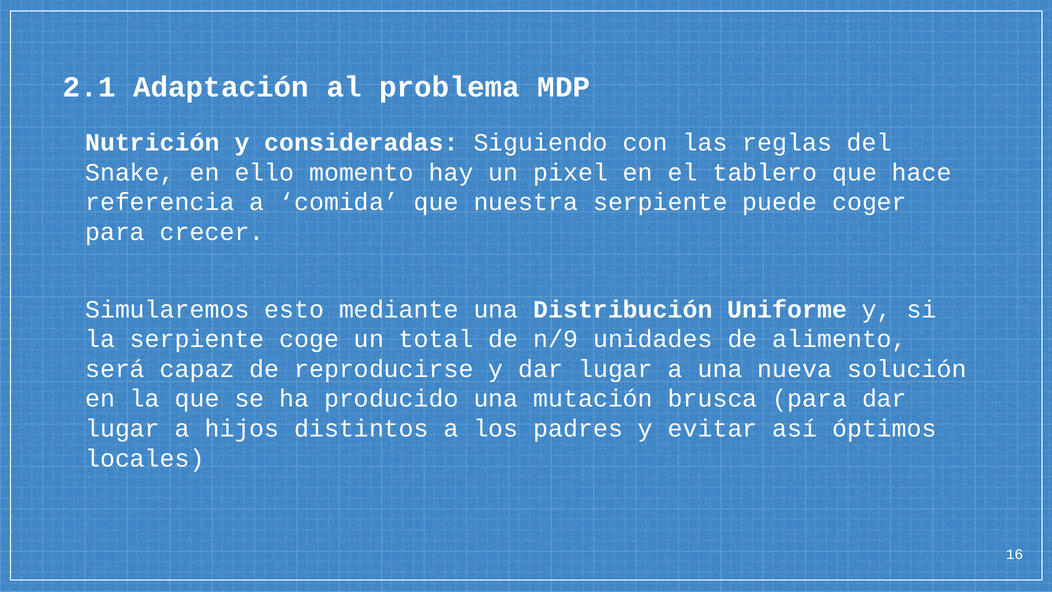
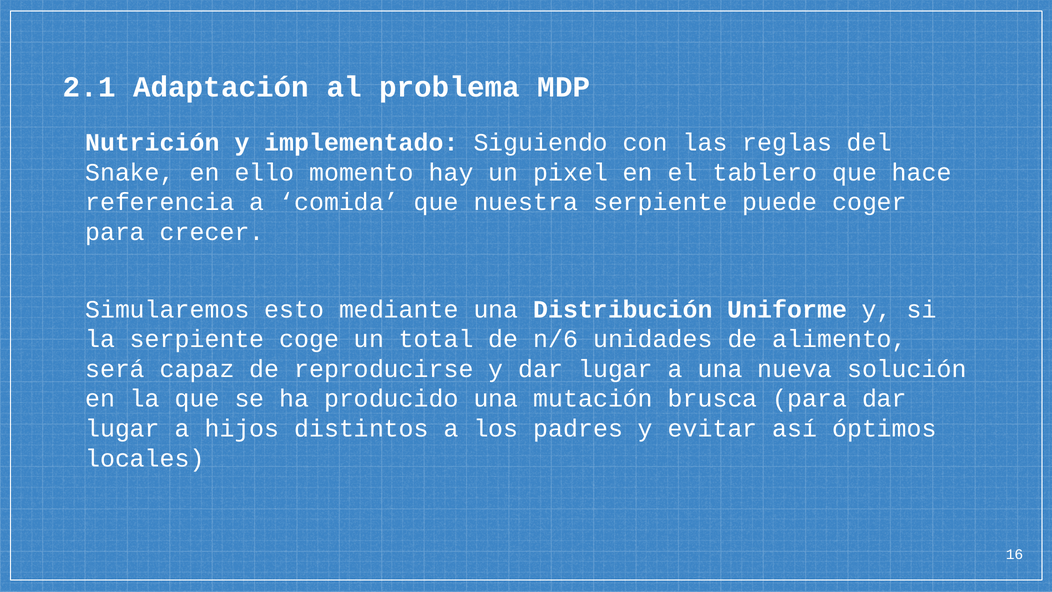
consideradas: consideradas -> implementado (361, 143)
n/9: n/9 -> n/6 (556, 339)
